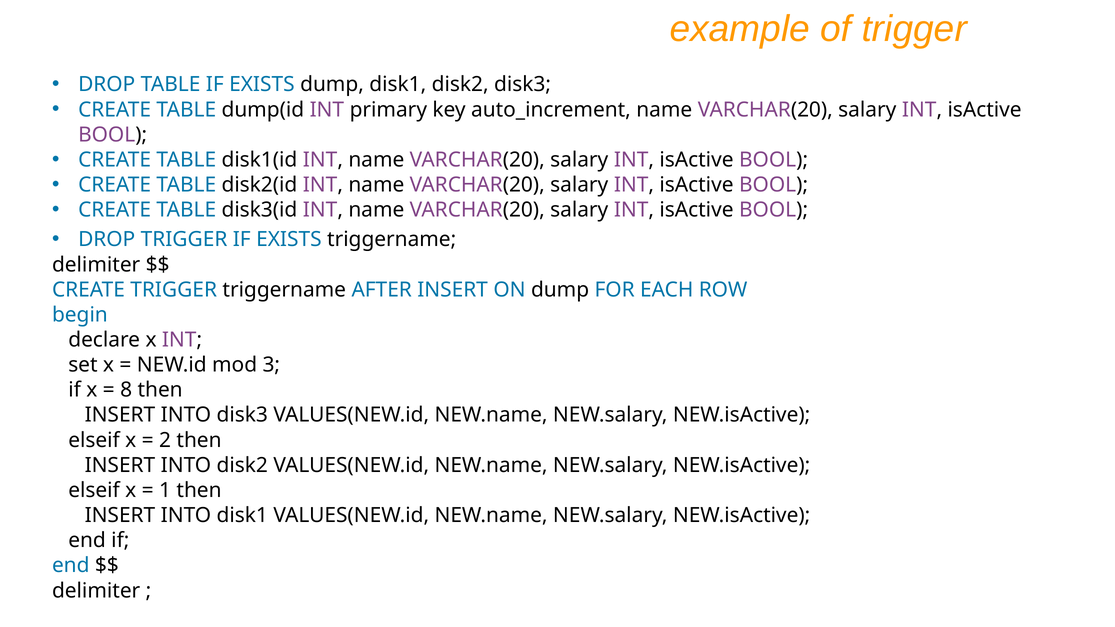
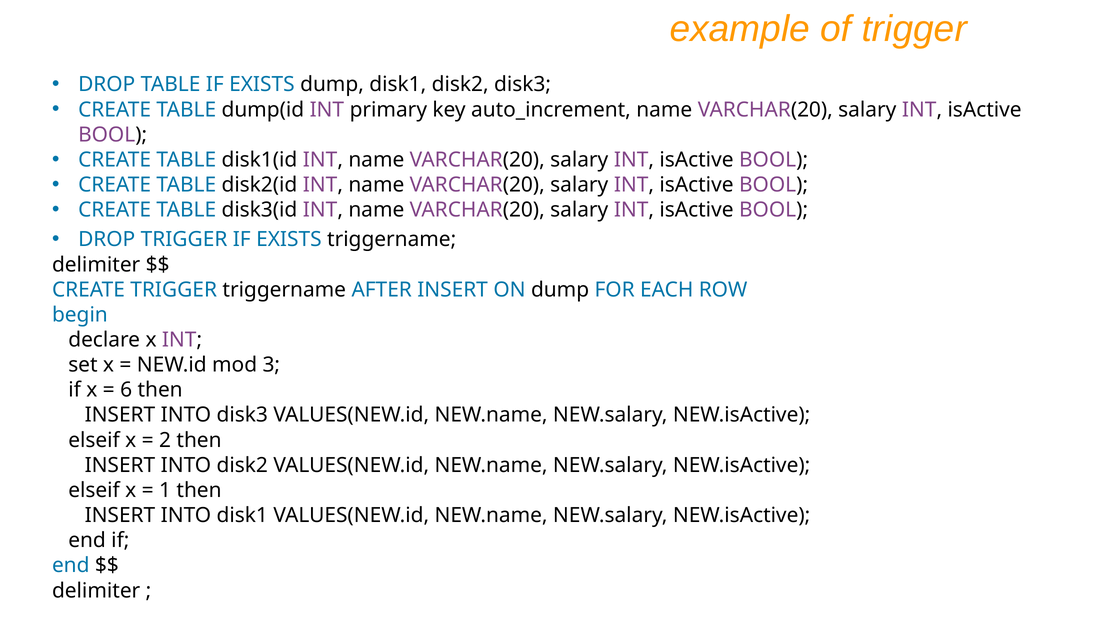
8: 8 -> 6 (126, 390)
